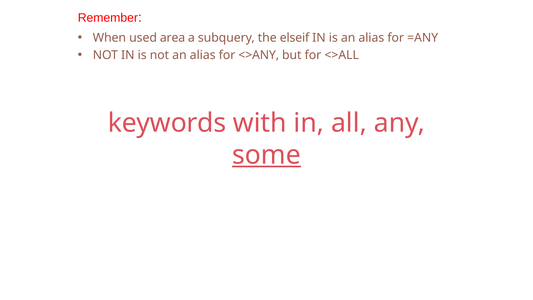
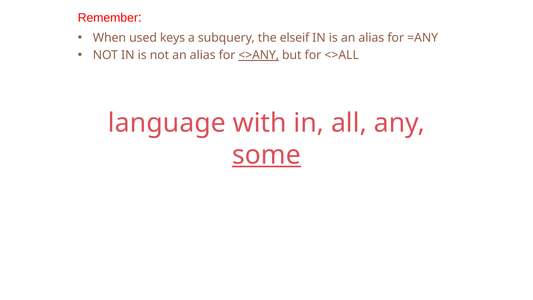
area: area -> keys (172, 38)
<>ANY underline: none -> present (259, 55)
keywords: keywords -> language (167, 123)
